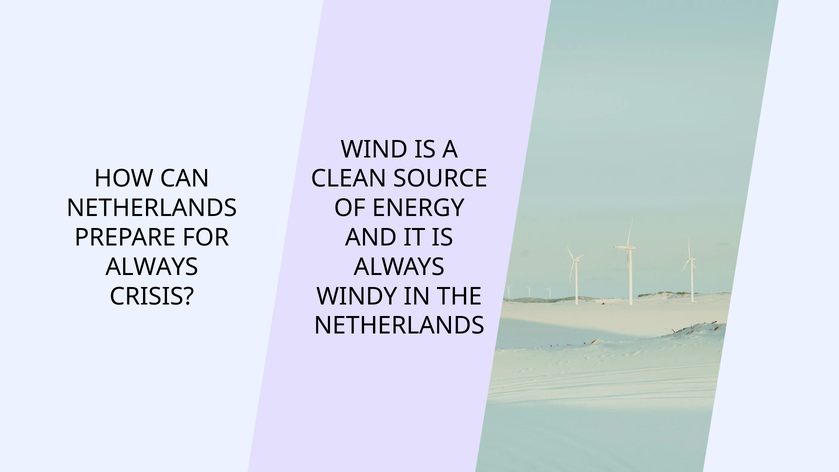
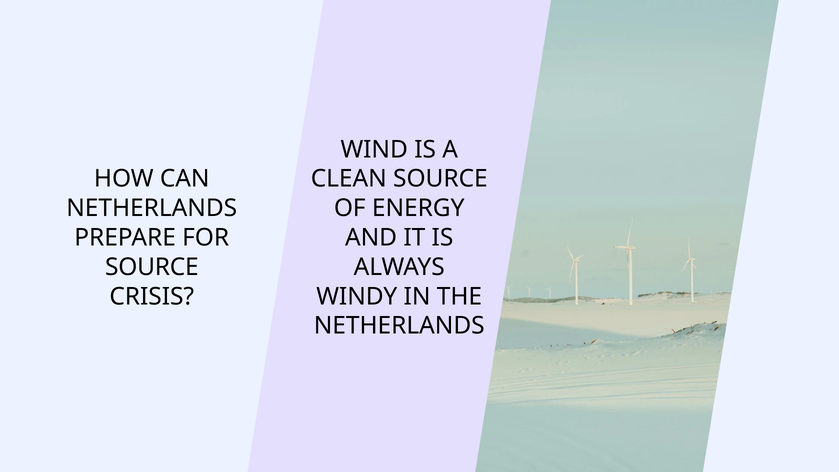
ALWAYS: ALWAYS -> SOURCE (152, 267)
